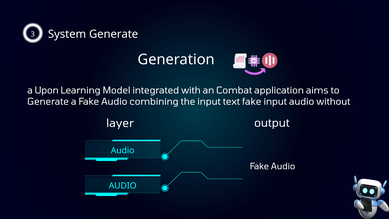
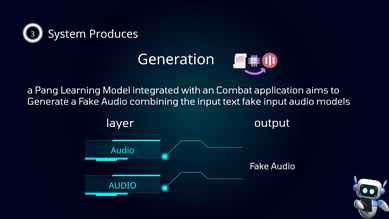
System Generate: Generate -> Produces (114, 34)
Upon: Upon -> Pang (47, 91)
without: without -> models (333, 102)
